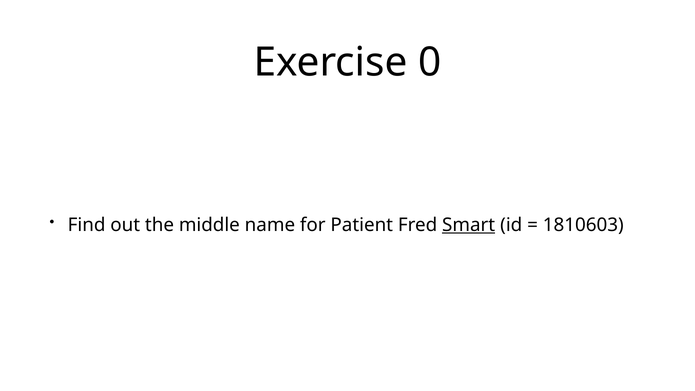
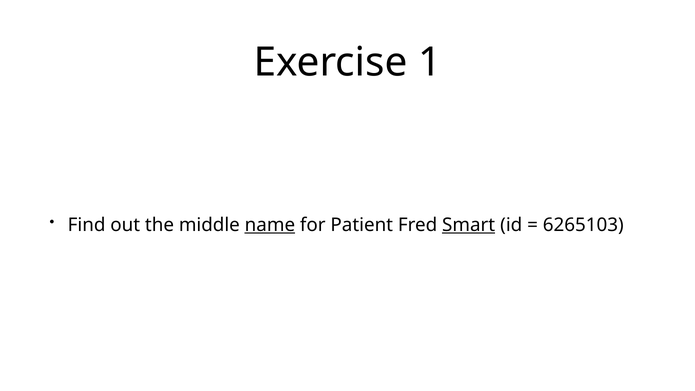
0: 0 -> 1 (430, 63)
name underline: none -> present (270, 225)
1810603: 1810603 -> 6265103 (583, 225)
